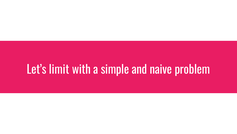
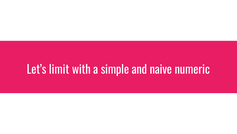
problem: problem -> numeric (192, 69)
